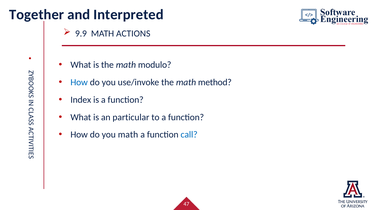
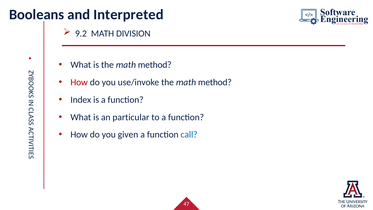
Together: Together -> Booleans (37, 15)
9.9: 9.9 -> 9.2 (81, 34)
ACTIONS: ACTIONS -> DIVISION (133, 34)
is the math modulo: modulo -> method (155, 65)
How colour: blue -> red (79, 82)
you math: math -> given (128, 135)
